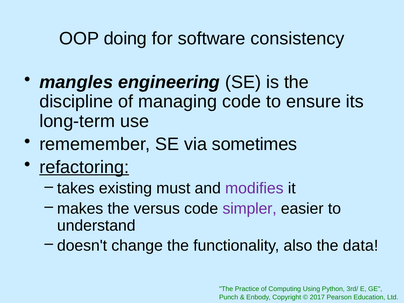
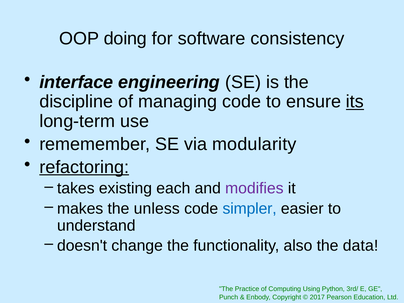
mangles: mangles -> interface (76, 82)
its underline: none -> present (355, 102)
sometimes: sometimes -> modularity (254, 144)
must: must -> each (173, 188)
versus: versus -> unless (157, 209)
simpler colour: purple -> blue (250, 209)
